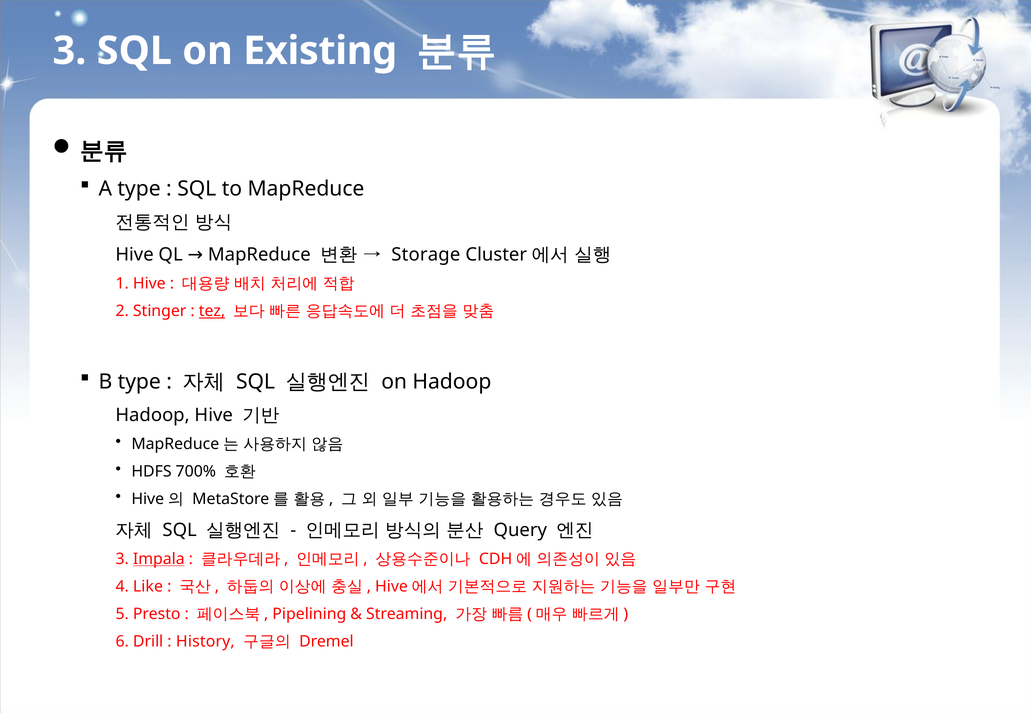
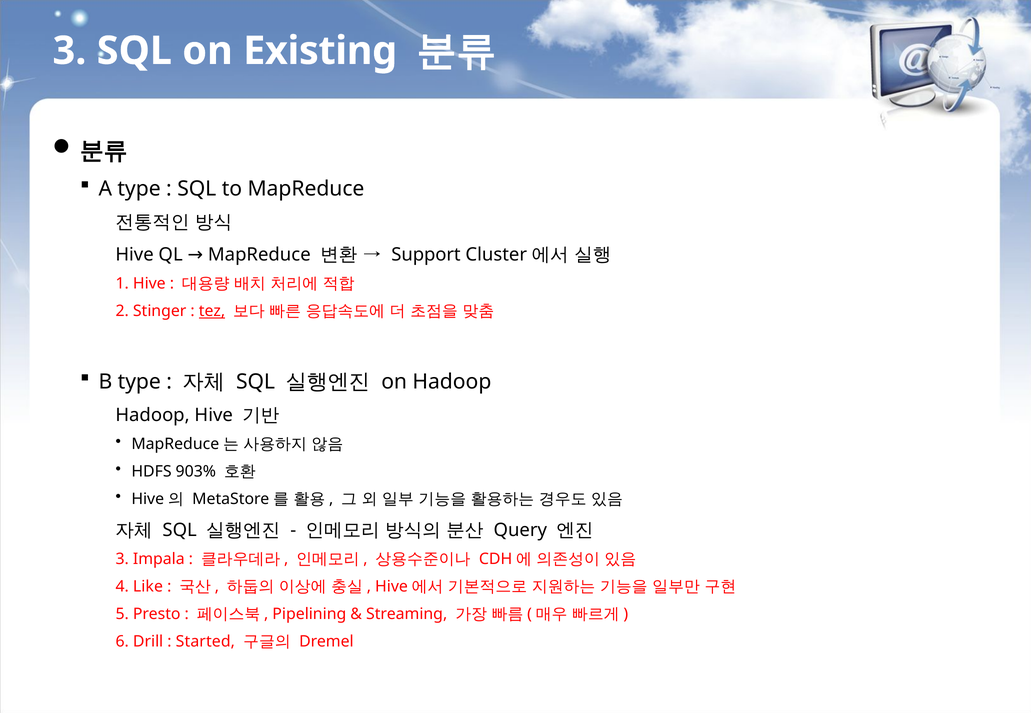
Storage: Storage -> Support (426, 255)
700%: 700% -> 903% (196, 472)
Impala underline: present -> none (159, 560)
History: History -> Started (205, 642)
